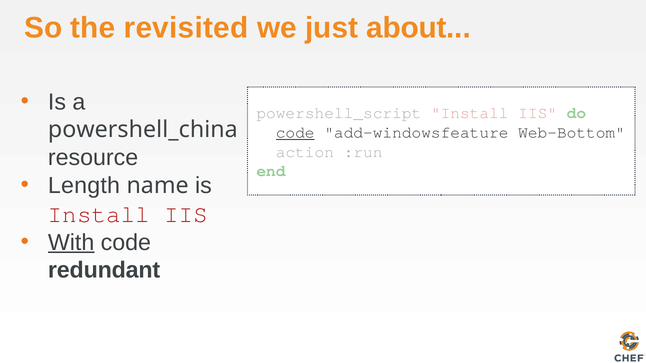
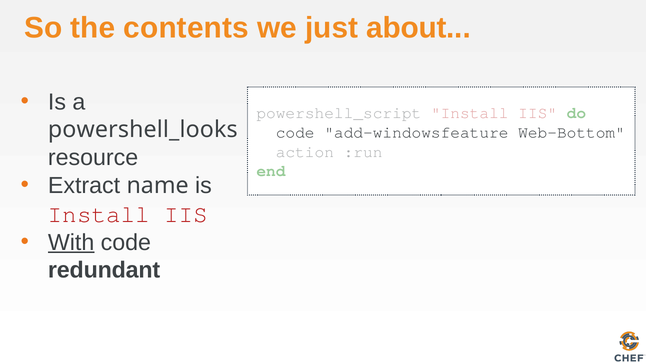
revisited: revisited -> contents (186, 28)
powershell_china: powershell_china -> powershell_looks (143, 130)
code underline: present -> none (295, 133)
Length: Length -> Extract (84, 186)
